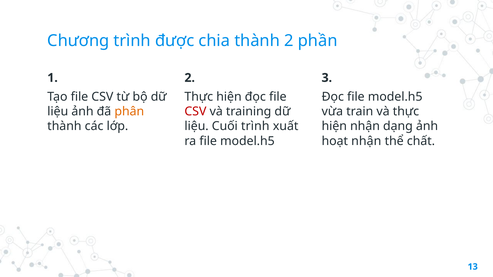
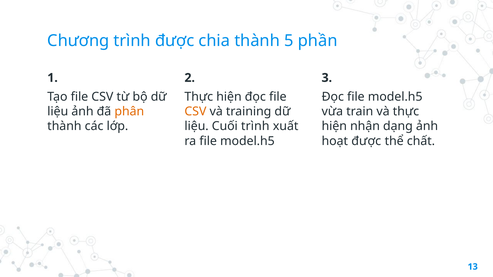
thành 2: 2 -> 5 (289, 41)
CSV colour: red -> orange (195, 112)
hoạt nhận: nhận -> được (366, 141)
